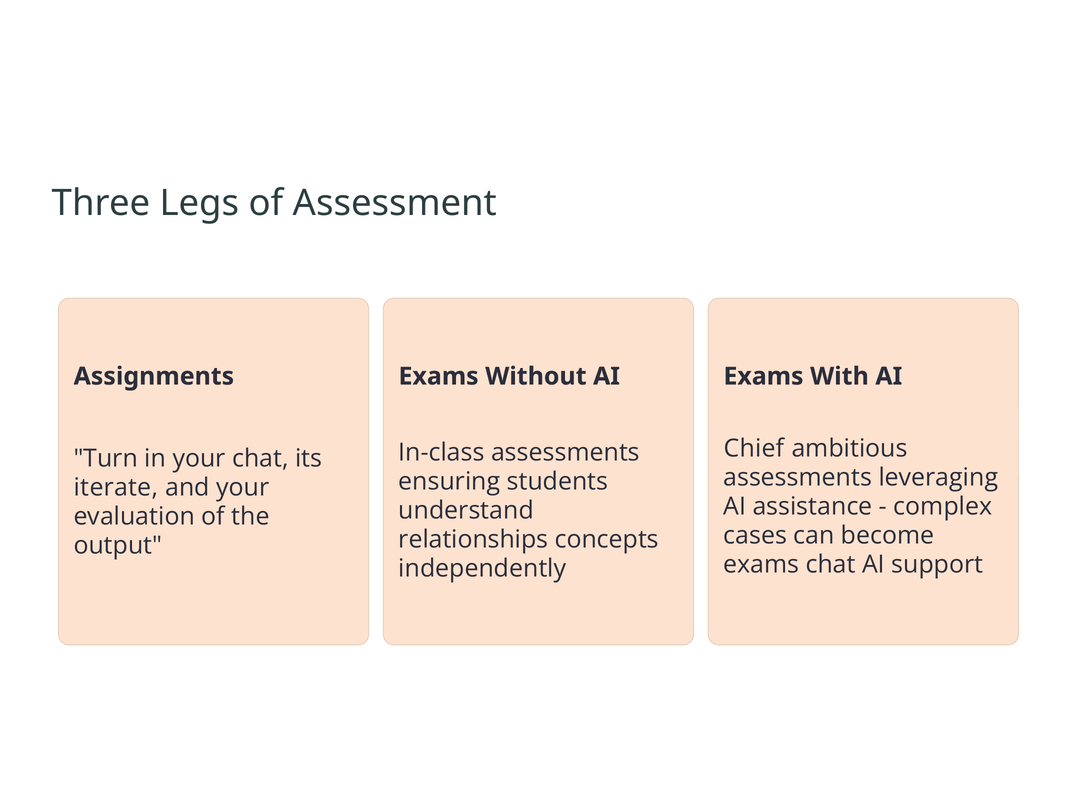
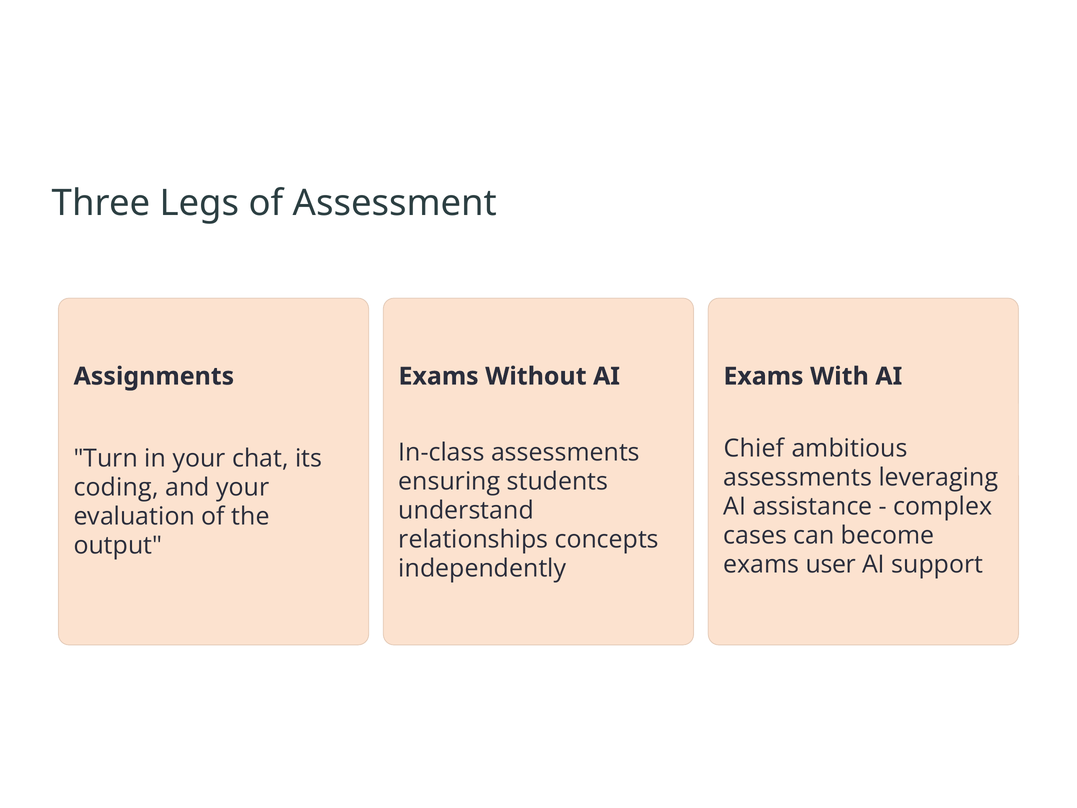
iterate: iterate -> coding (116, 487)
exams chat: chat -> user (831, 564)
